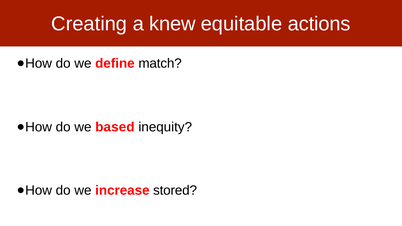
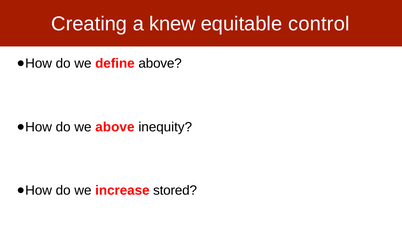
actions: actions -> control (319, 24)
define match: match -> above (160, 64)
we based: based -> above (115, 127)
